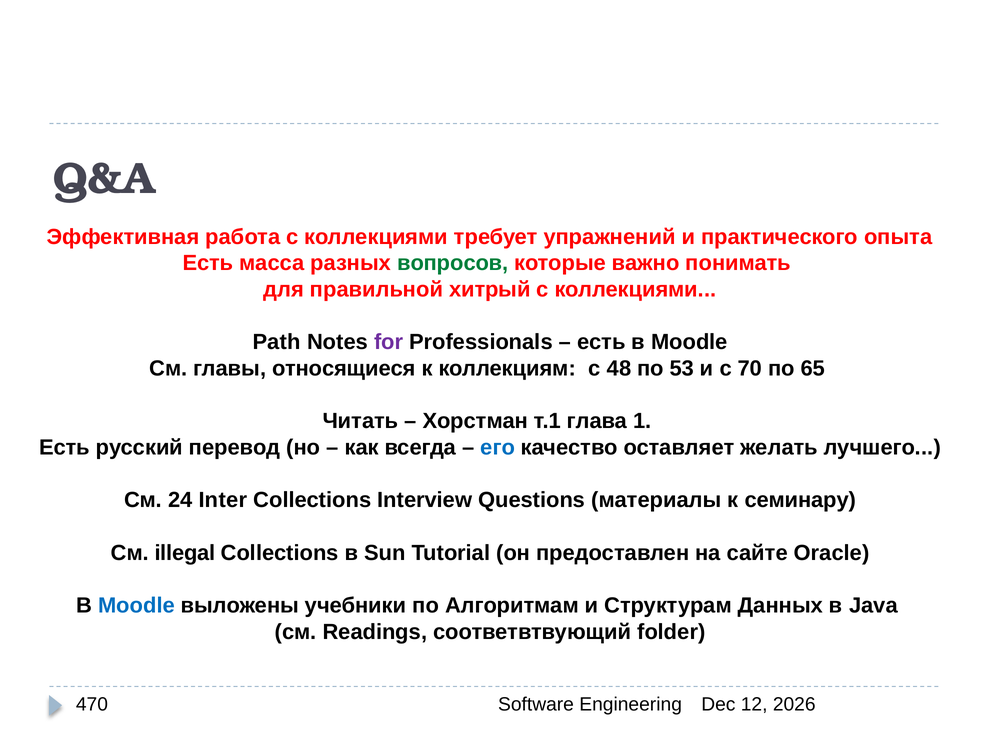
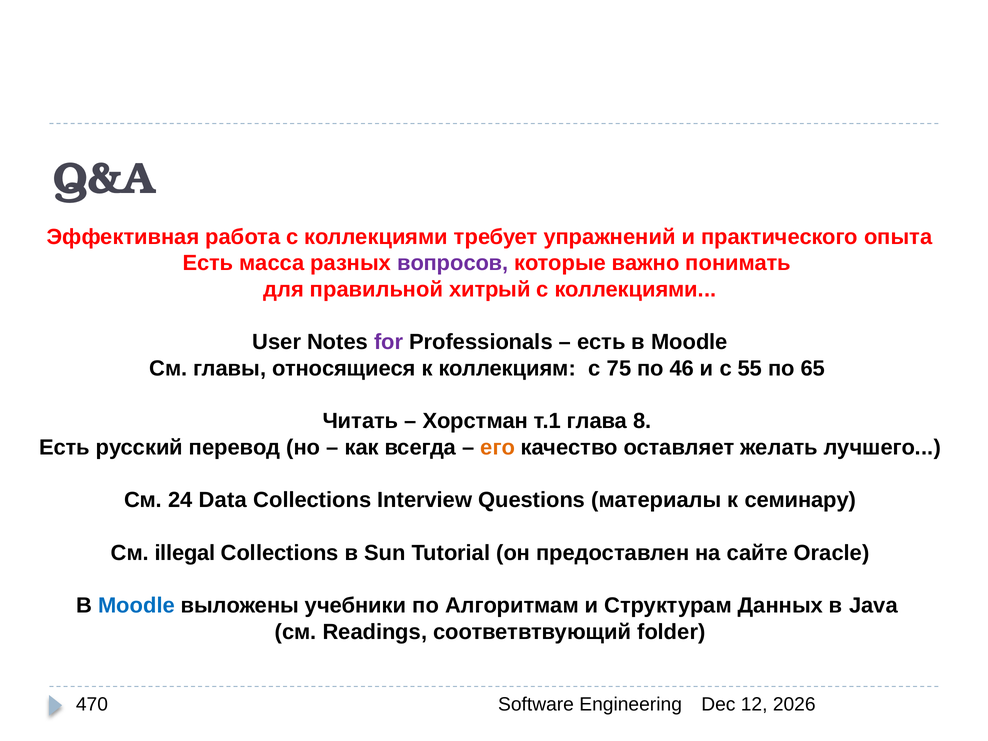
вопросов colour: green -> purple (453, 263)
Path: Path -> User (277, 342)
48: 48 -> 75 (619, 368)
53: 53 -> 46 (682, 368)
70: 70 -> 55 (750, 368)
1: 1 -> 8 (642, 421)
его colour: blue -> orange (498, 447)
Inter: Inter -> Data (223, 500)
